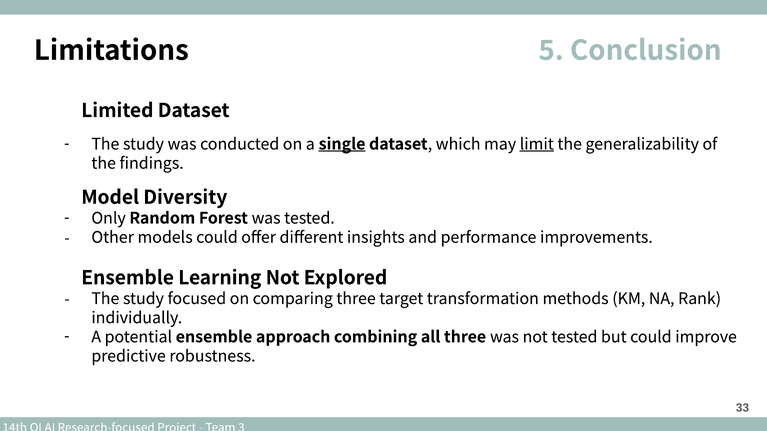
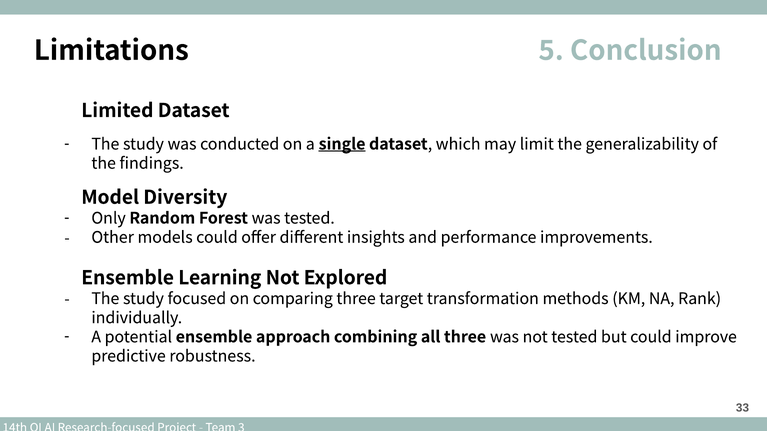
limit underline: present -> none (537, 144)
